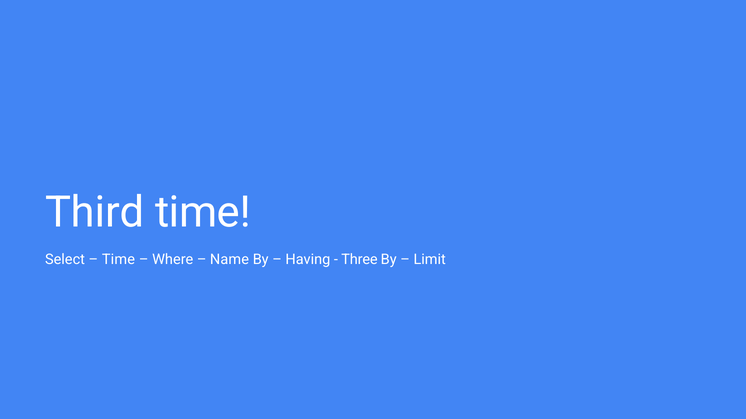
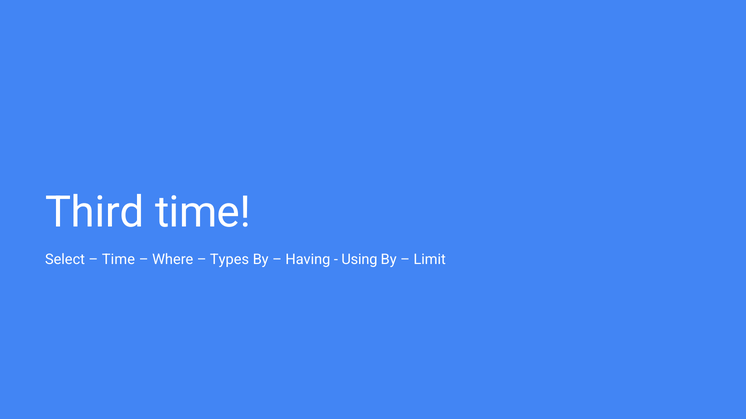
Name: Name -> Types (230, 260)
Three: Three -> Using (359, 260)
